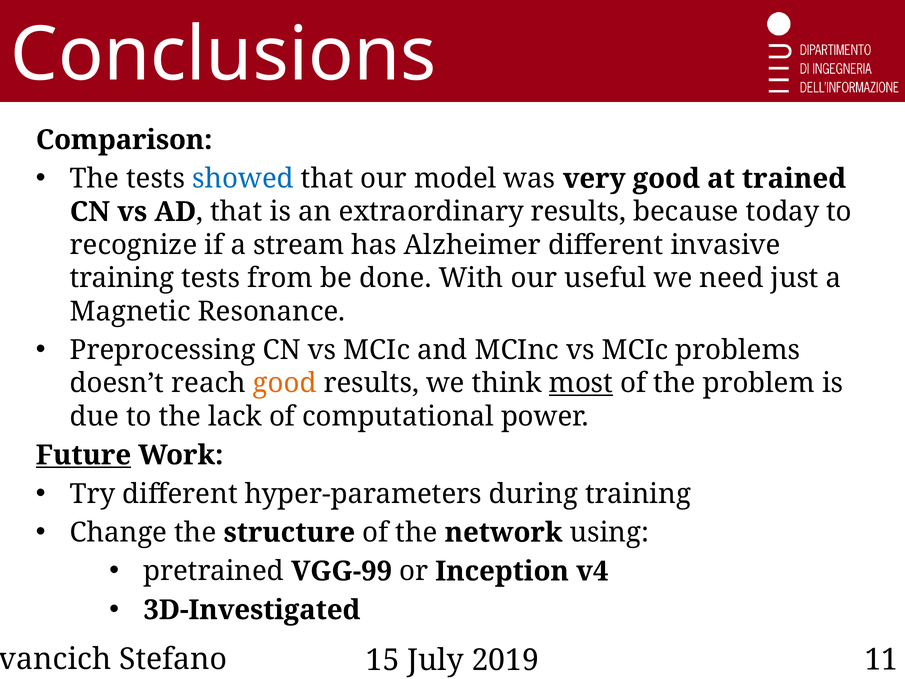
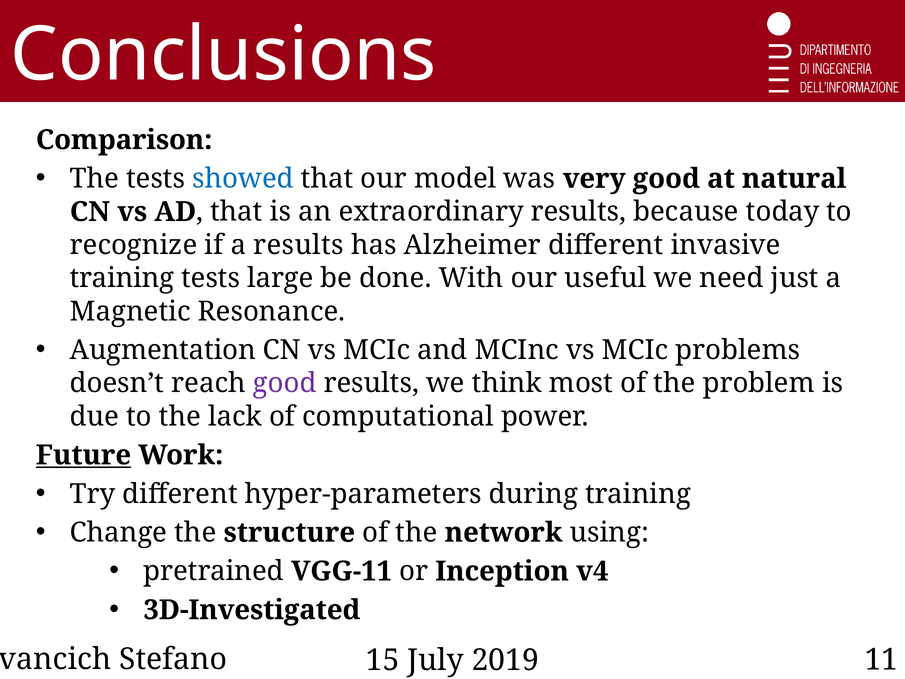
trained: trained -> natural (794, 179)
a stream: stream -> results (299, 245)
from: from -> large (280, 278)
Preprocessing: Preprocessing -> Augmentation (163, 350)
good colour: orange -> purple (285, 383)
most underline: present -> none (581, 383)
VGG-99: VGG-99 -> VGG-11 (342, 571)
